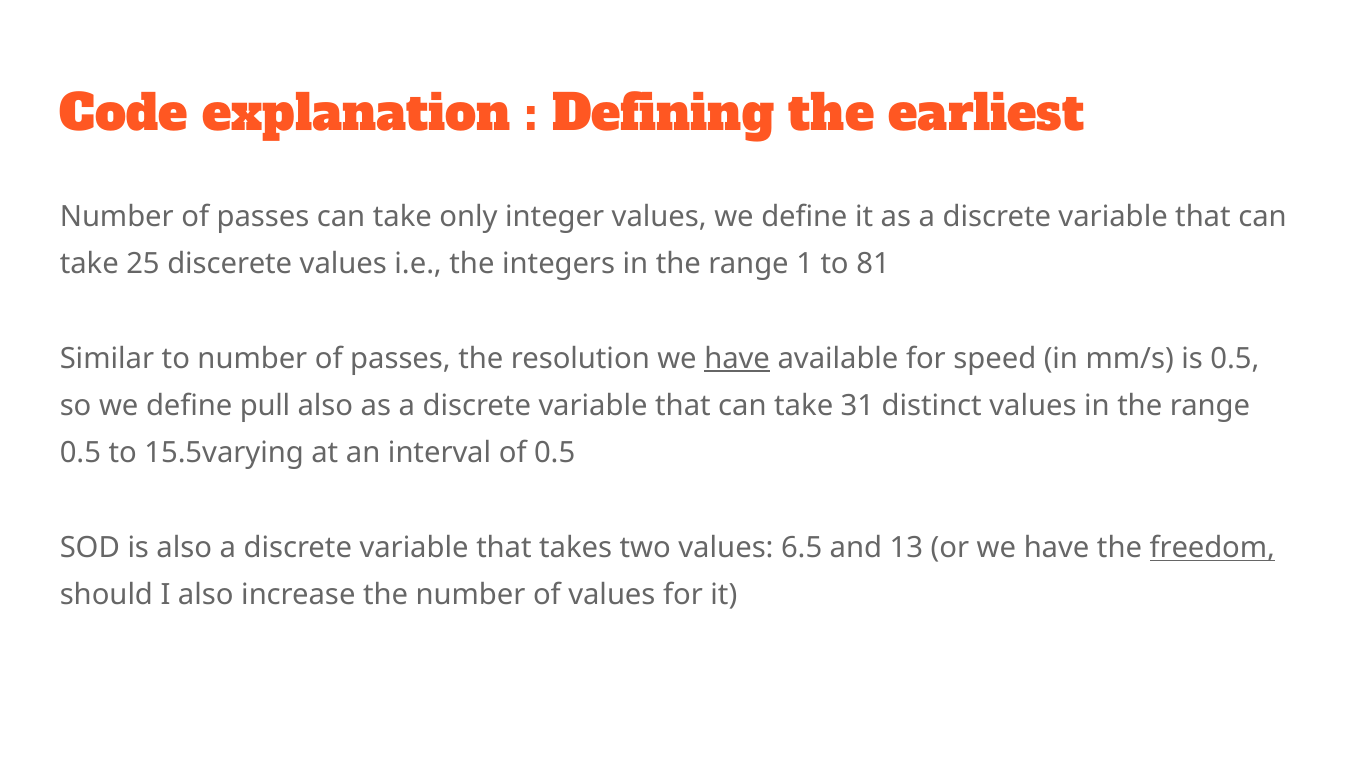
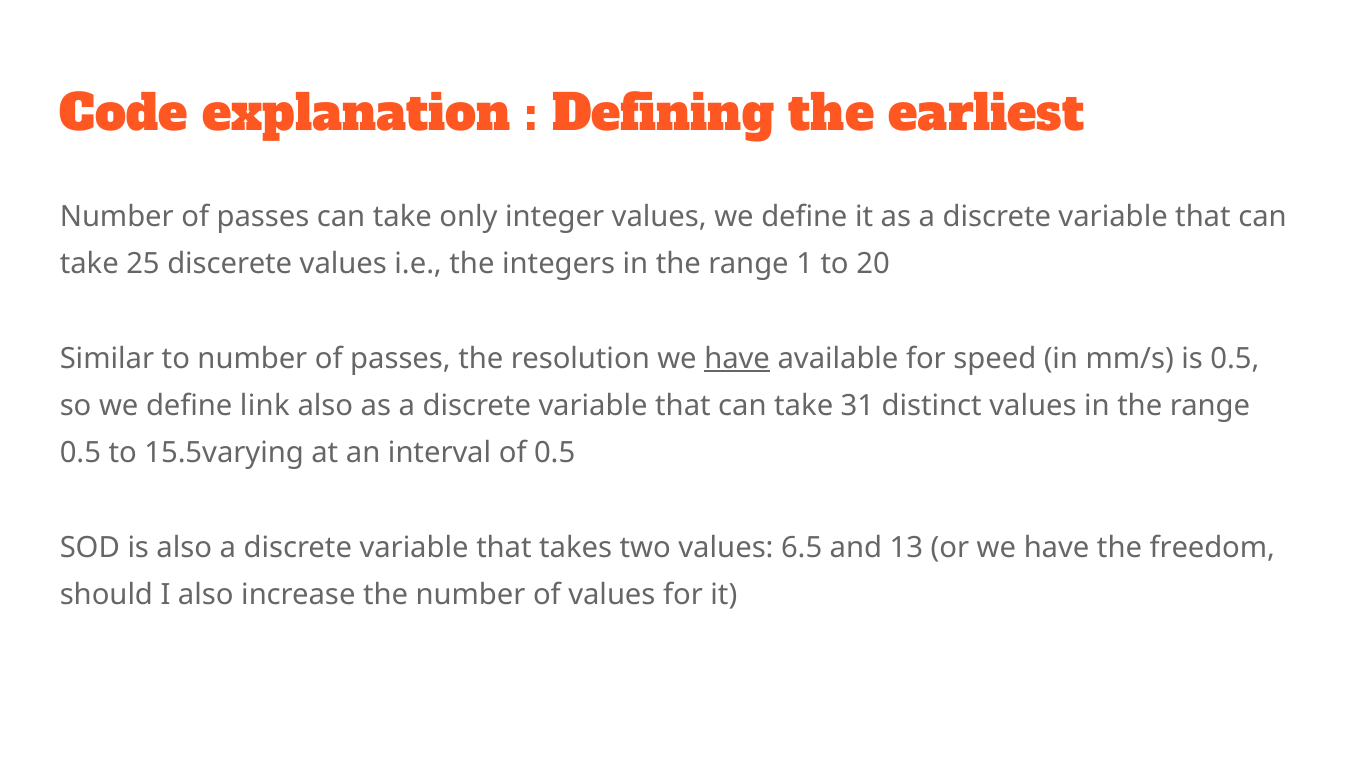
81: 81 -> 20 (873, 264)
pull: pull -> link (265, 406)
freedom underline: present -> none (1212, 548)
